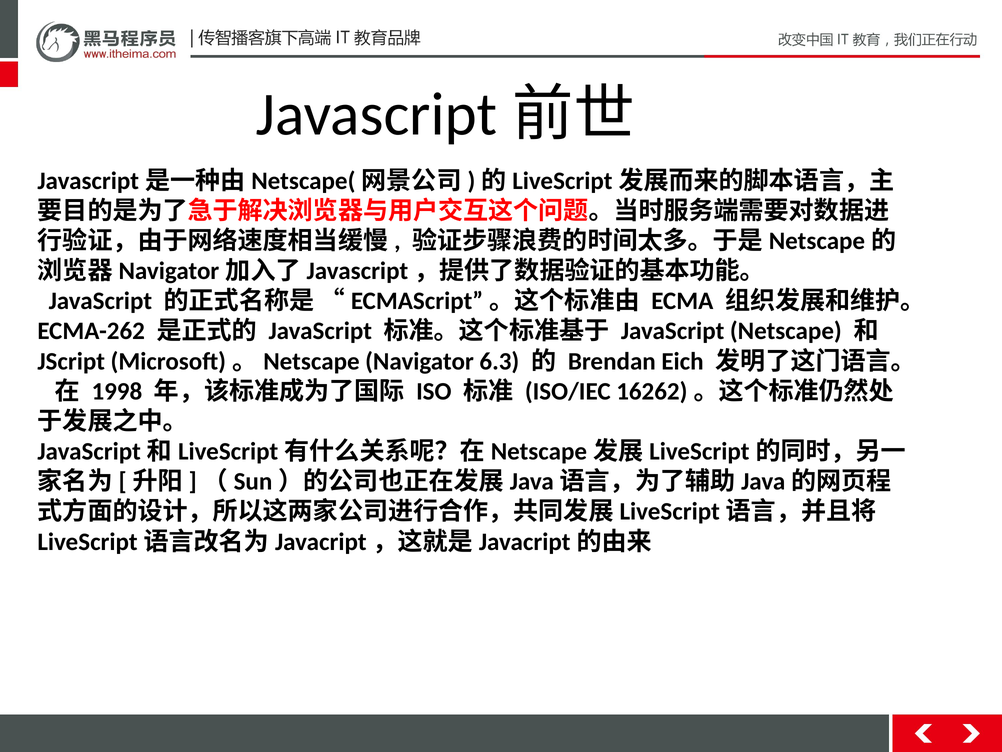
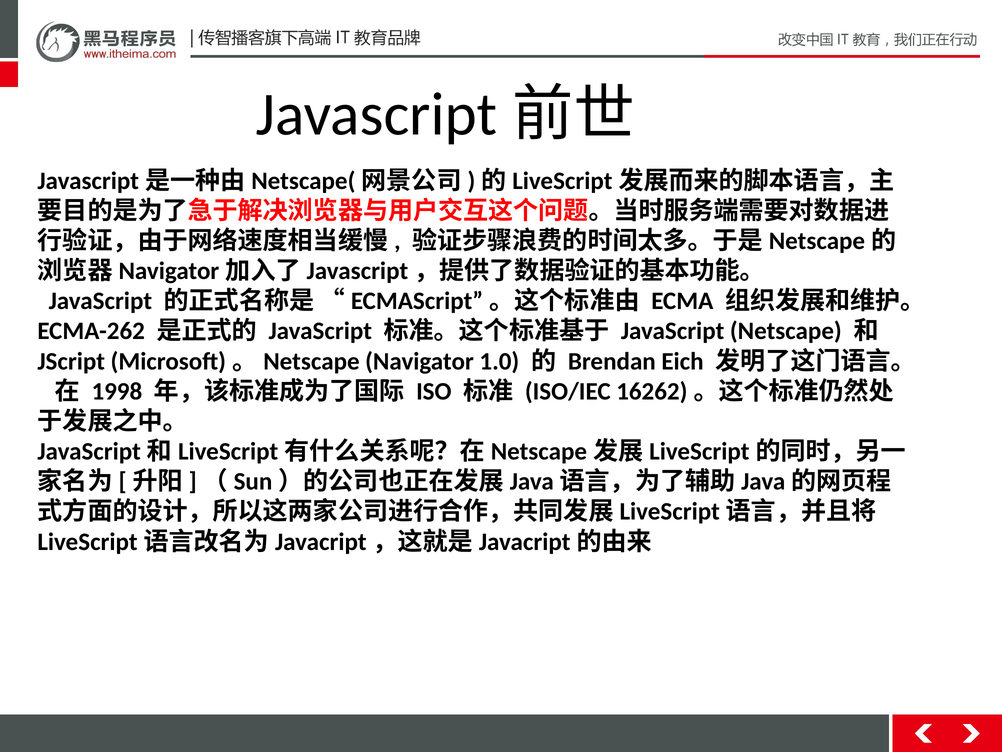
6.3: 6.3 -> 1.0 (499, 361)
